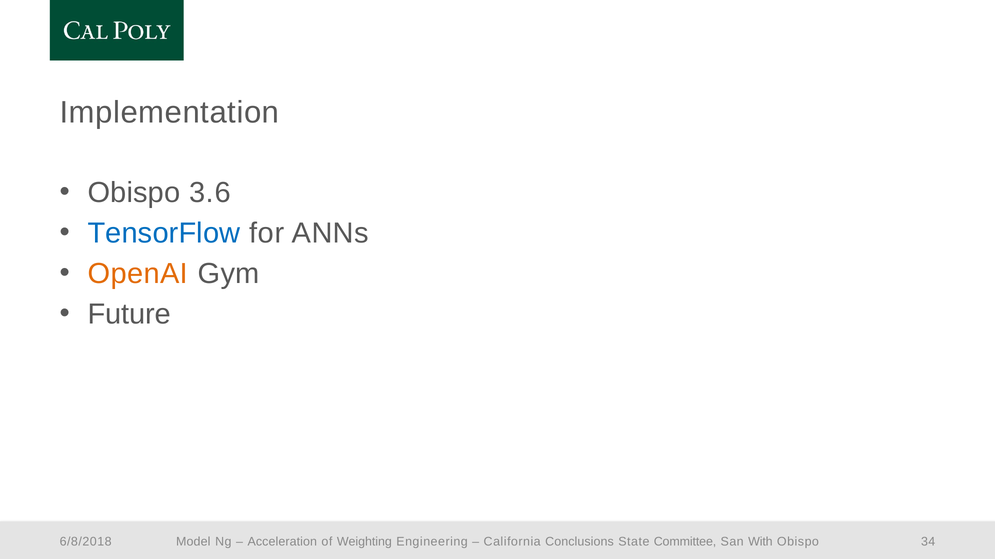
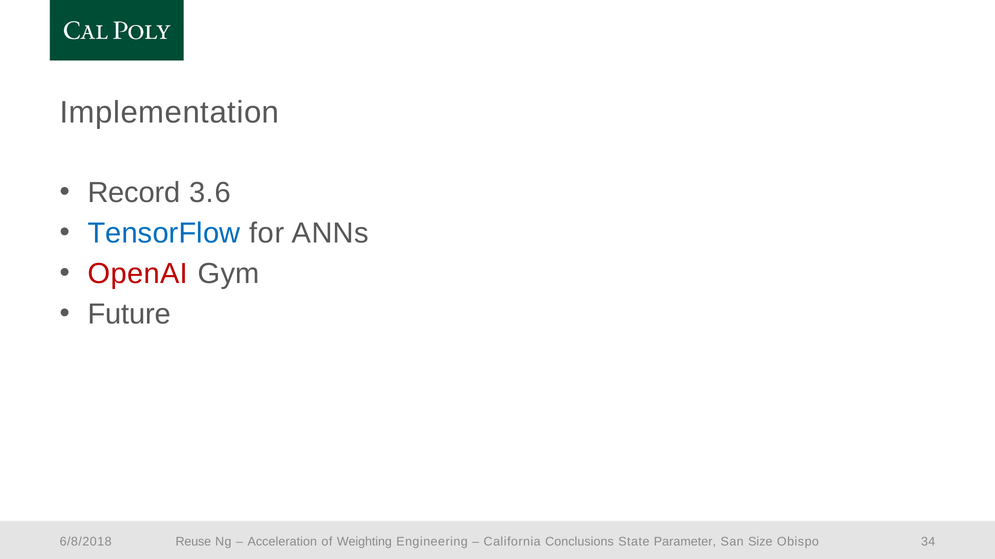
Obispo: Obispo -> Record (134, 193)
OpenAI colour: orange -> red (138, 274)
Model: Model -> Reuse (193, 542)
Committee: Committee -> Parameter (685, 542)
With: With -> Size (760, 542)
